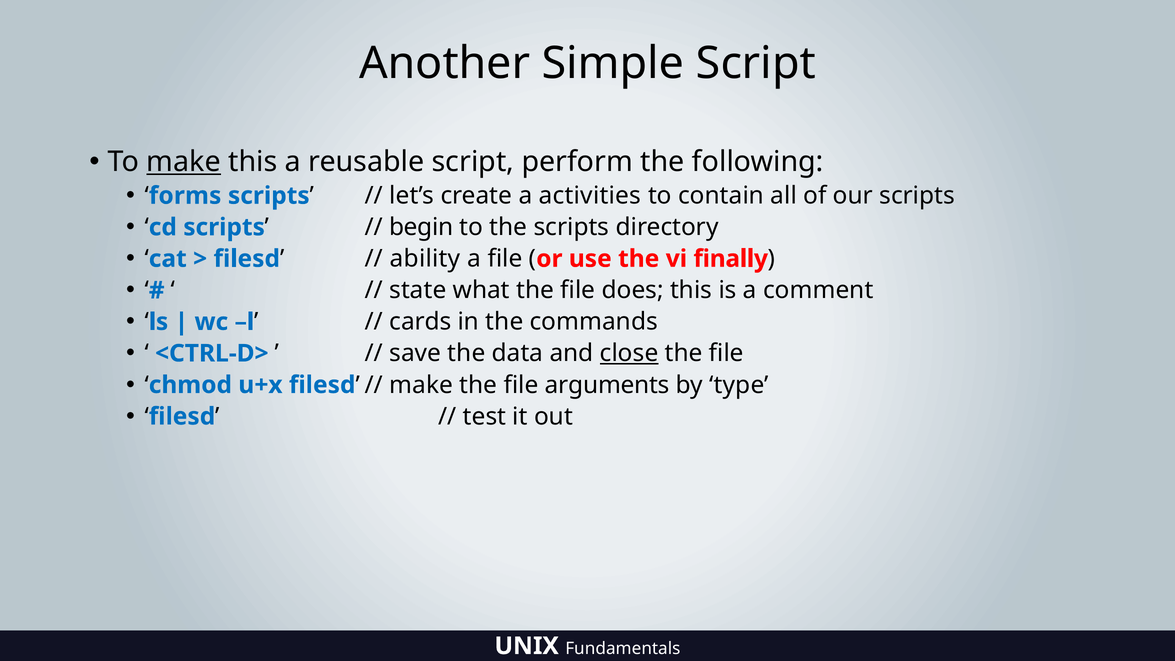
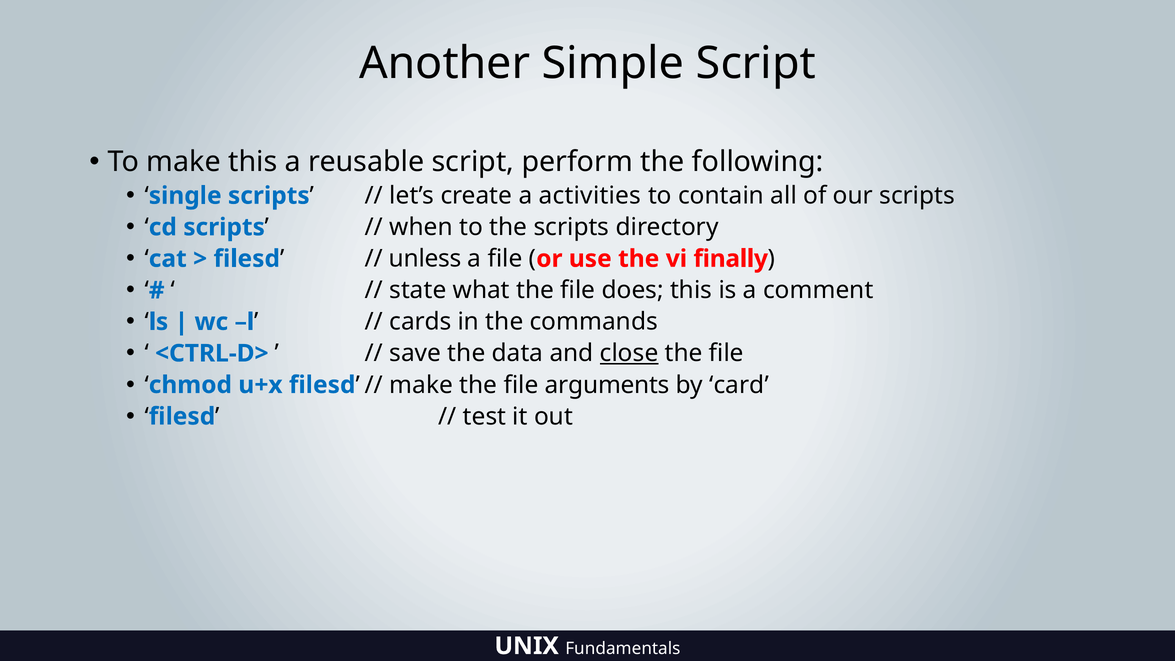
make underline: present -> none (184, 162)
forms: forms -> single (185, 196)
begin: begin -> when (421, 227)
ability: ability -> unless (425, 259)
type: type -> card (739, 385)
